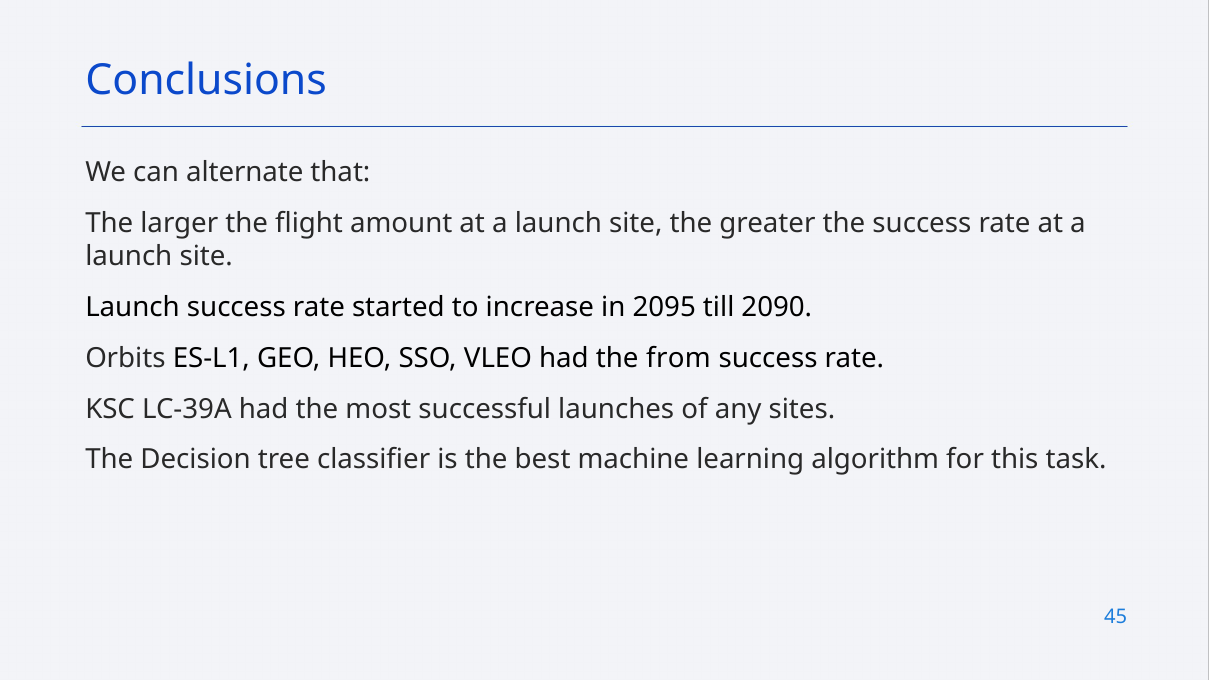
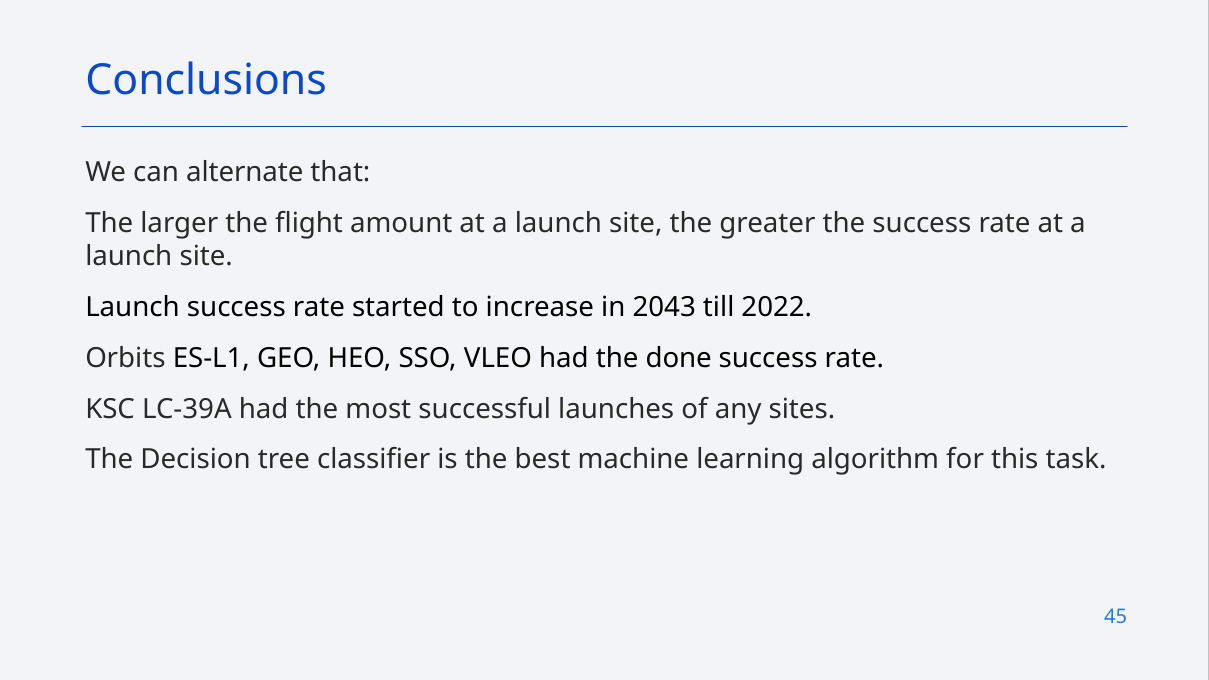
2095: 2095 -> 2043 (664, 307)
2090: 2090 -> 2022 (777, 307)
from: from -> done (679, 358)
